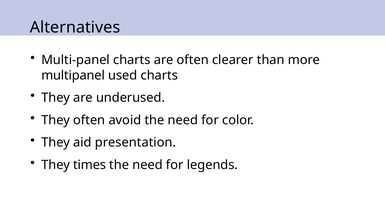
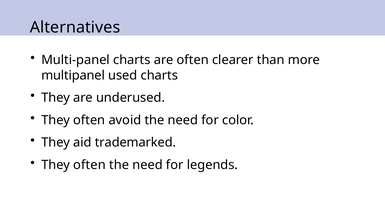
presentation: presentation -> trademarked (136, 143)
times: times -> often (89, 165)
